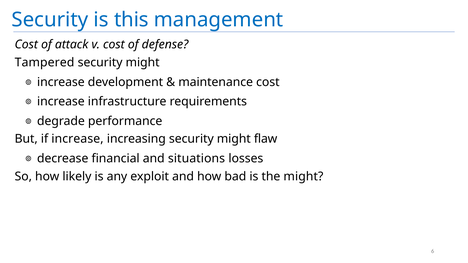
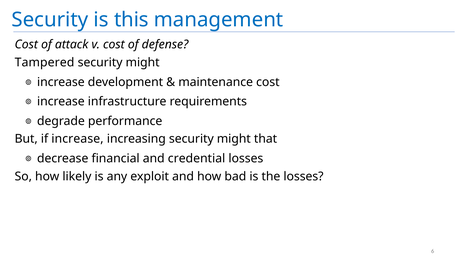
flaw: flaw -> that (266, 139)
situations: situations -> credential (197, 159)
the might: might -> losses (304, 177)
